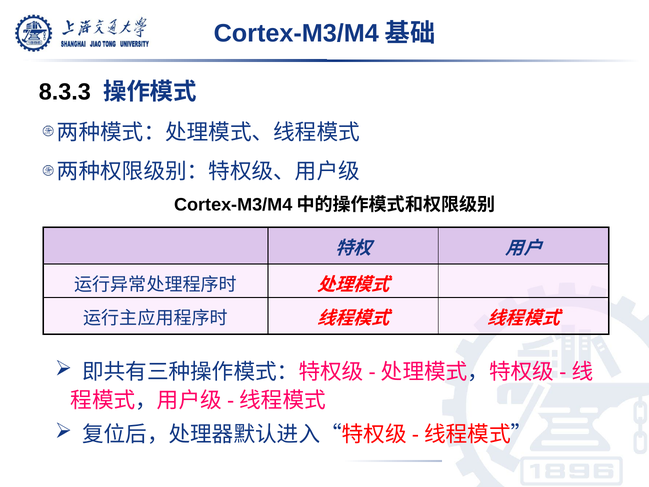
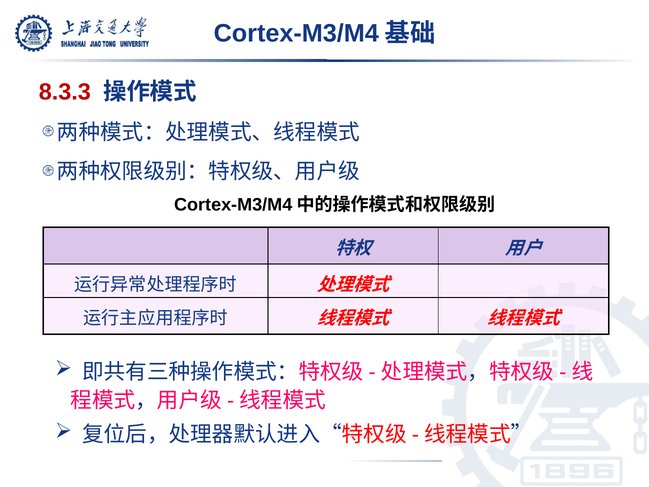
8.3.3 colour: black -> red (65, 92)
